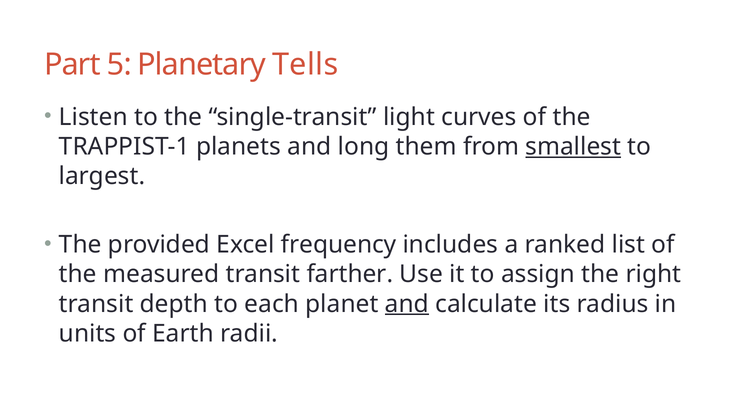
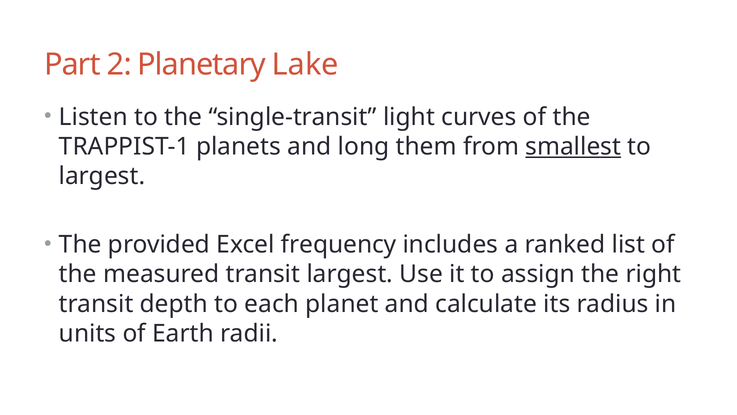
5: 5 -> 2 (119, 64)
Tells: Tells -> Lake (305, 64)
transit farther: farther -> largest (350, 274)
and underline: present -> none (407, 304)
